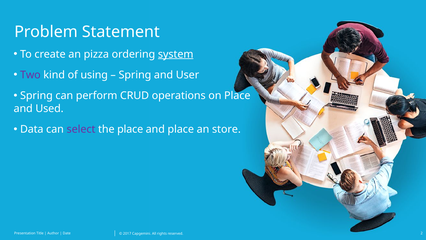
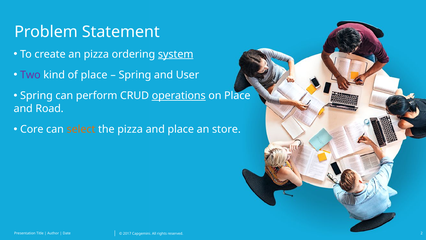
of using: using -> place (94, 75)
operations underline: none -> present (179, 96)
Used: Used -> Road (50, 108)
Data: Data -> Core (32, 129)
select colour: purple -> orange (81, 129)
the place: place -> pizza (130, 129)
